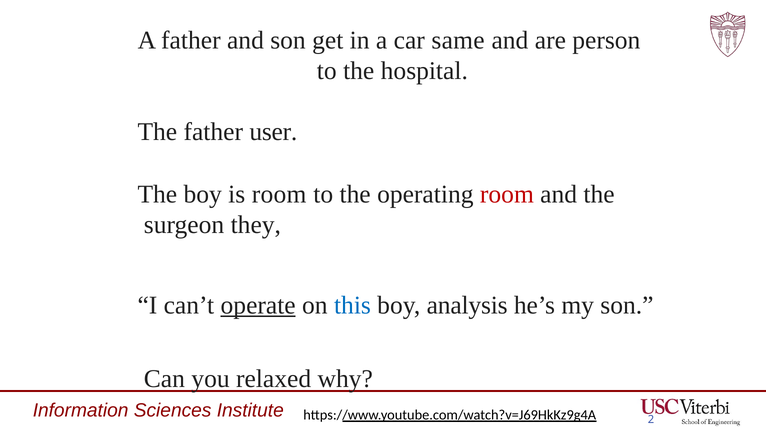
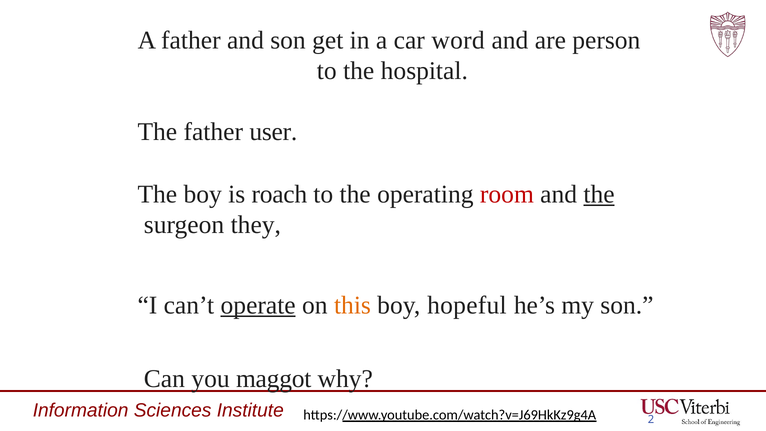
same: same -> word (458, 40)
is room: room -> roach (279, 194)
the underline: none -> present (599, 194)
this colour: blue -> orange (352, 305)
analysis: analysis -> hopeful (467, 305)
relaxed: relaxed -> maggot (274, 379)
